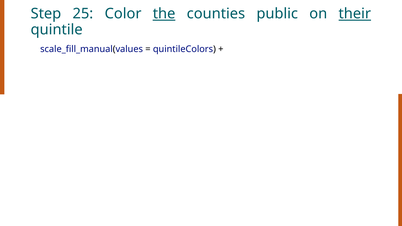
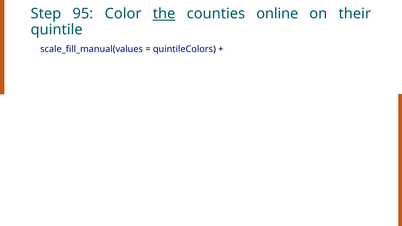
25: 25 -> 95 (83, 14)
public: public -> online (277, 14)
their underline: present -> none (355, 14)
